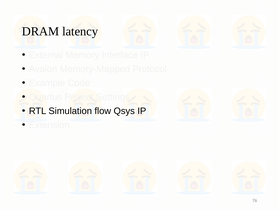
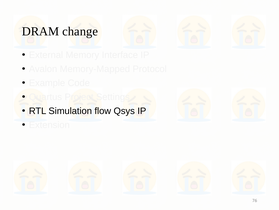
latency: latency -> change (80, 31)
